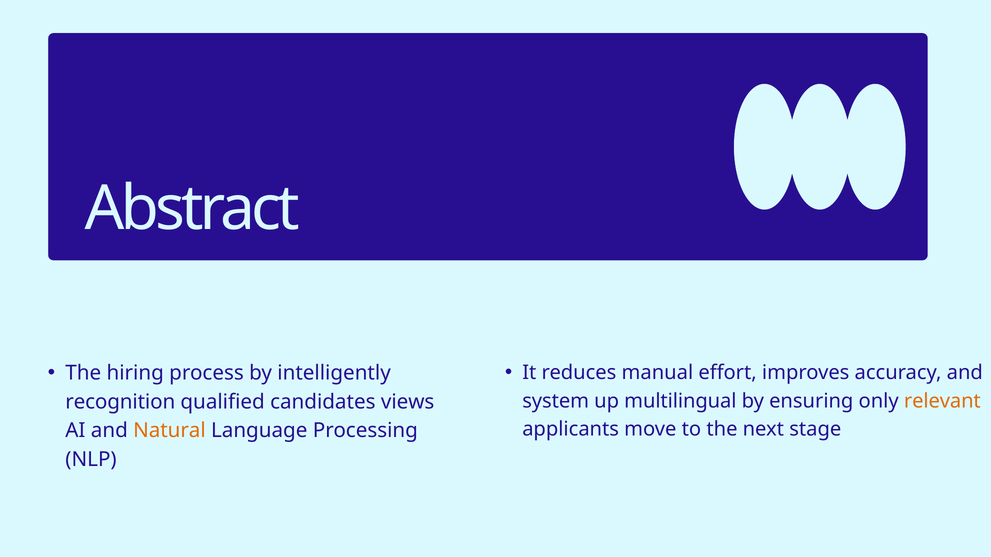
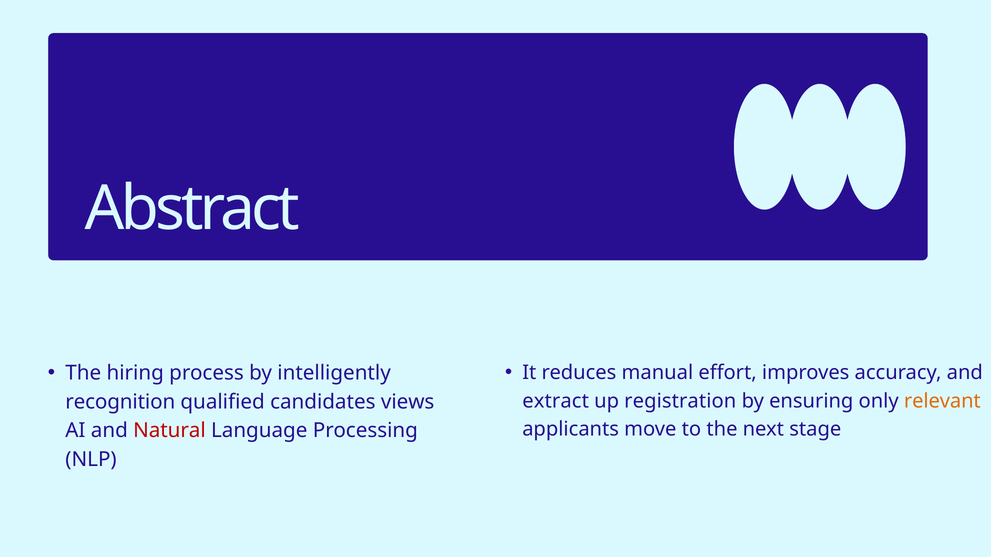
system: system -> extract (556, 401)
multilingual: multilingual -> registration (680, 401)
Natural colour: orange -> red (169, 431)
